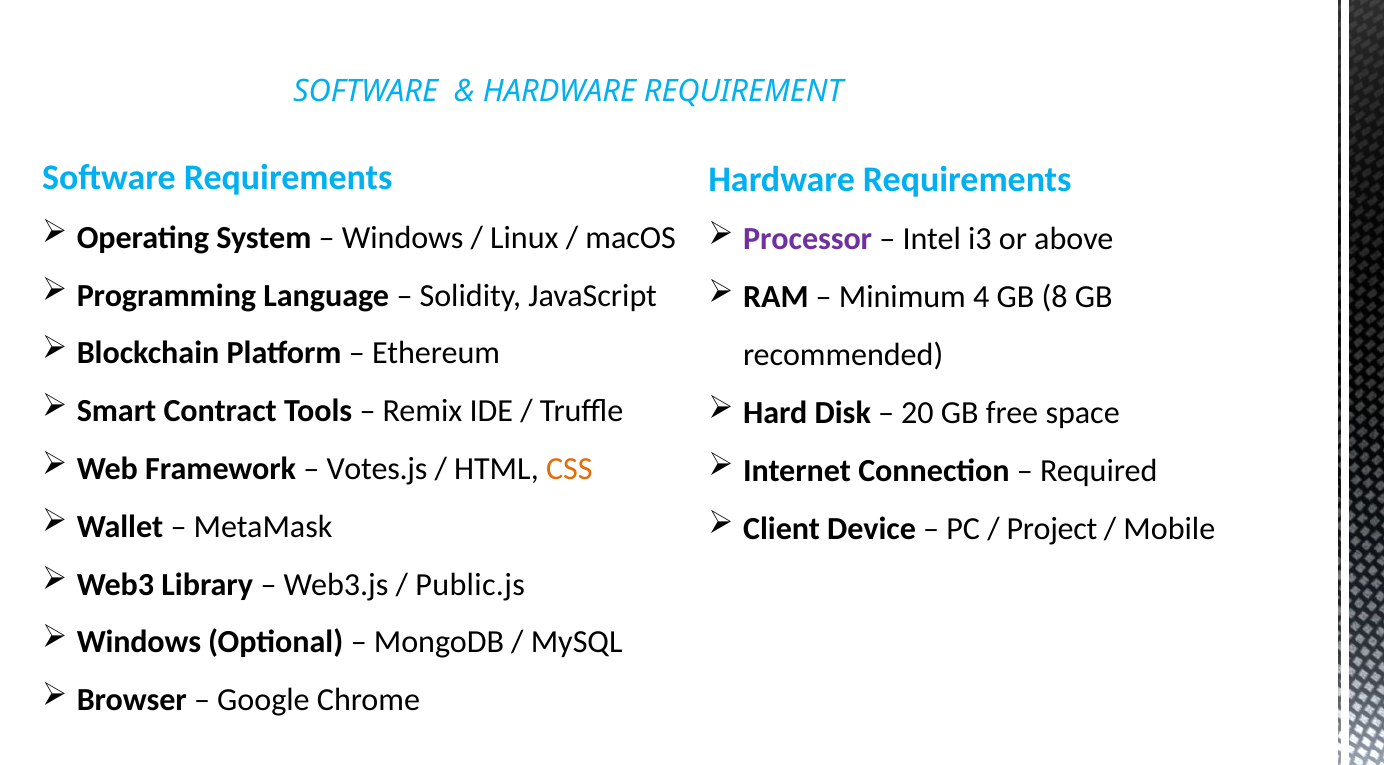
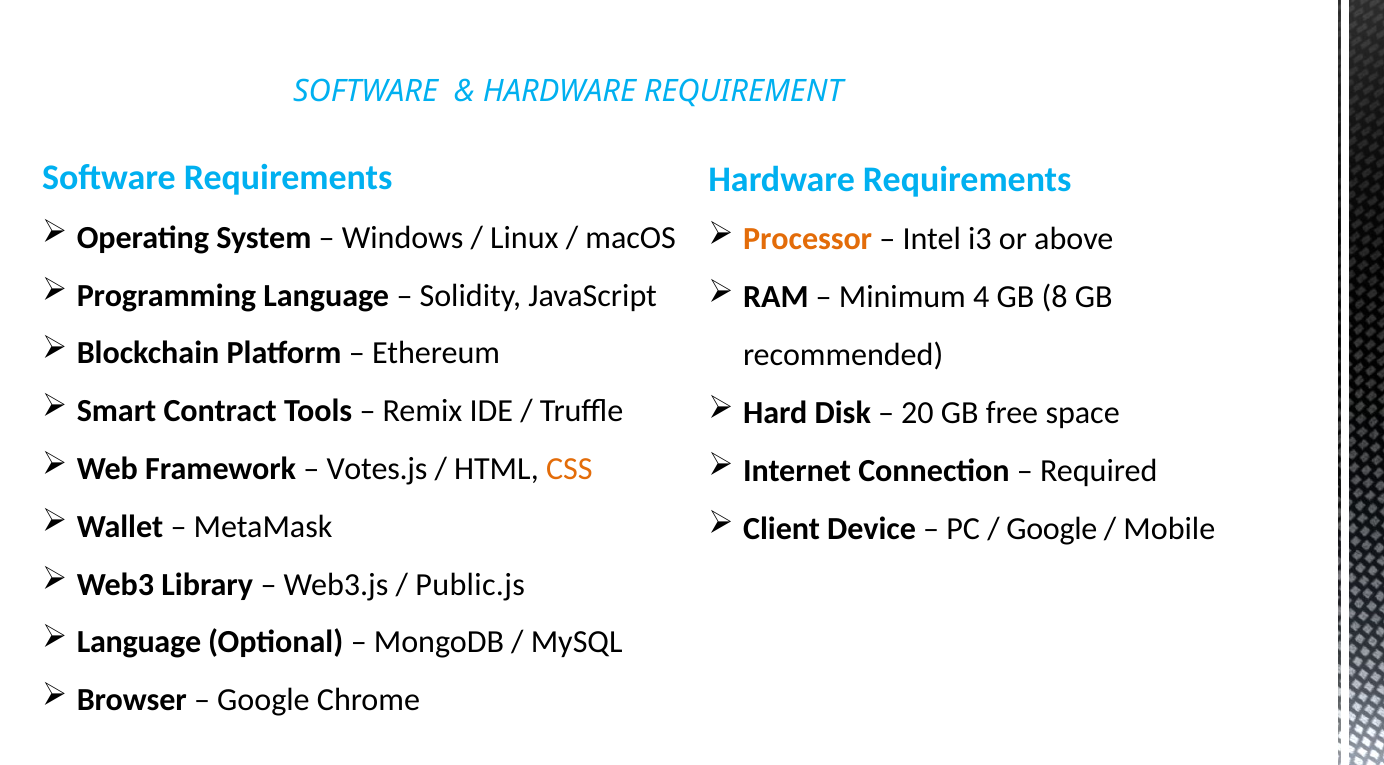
Processor colour: purple -> orange (808, 239)
Project: Project -> Google (1052, 528)
Windows: Windows -> Language (139, 642)
